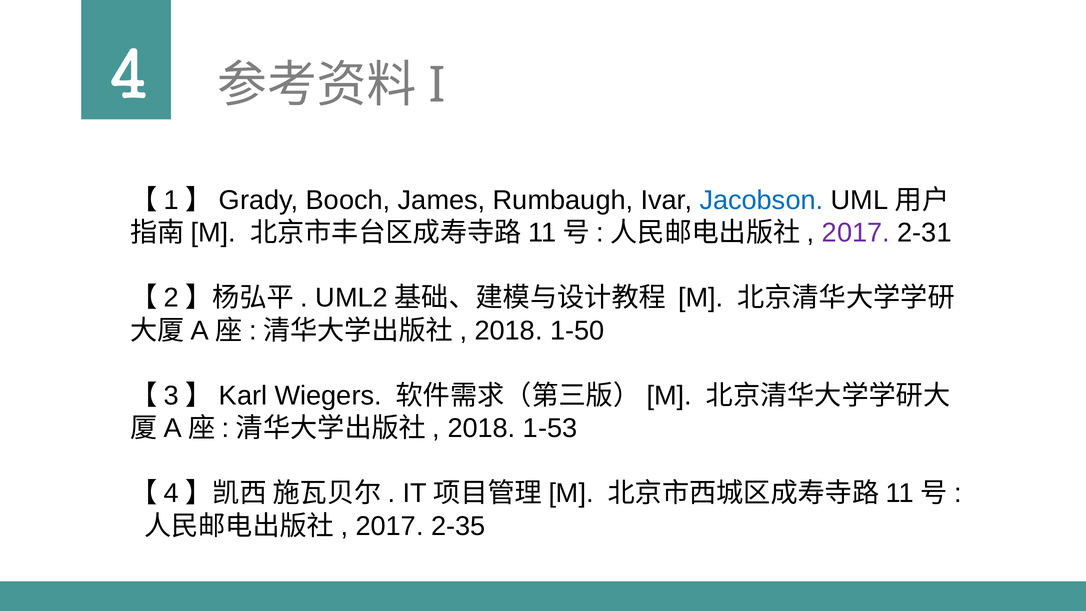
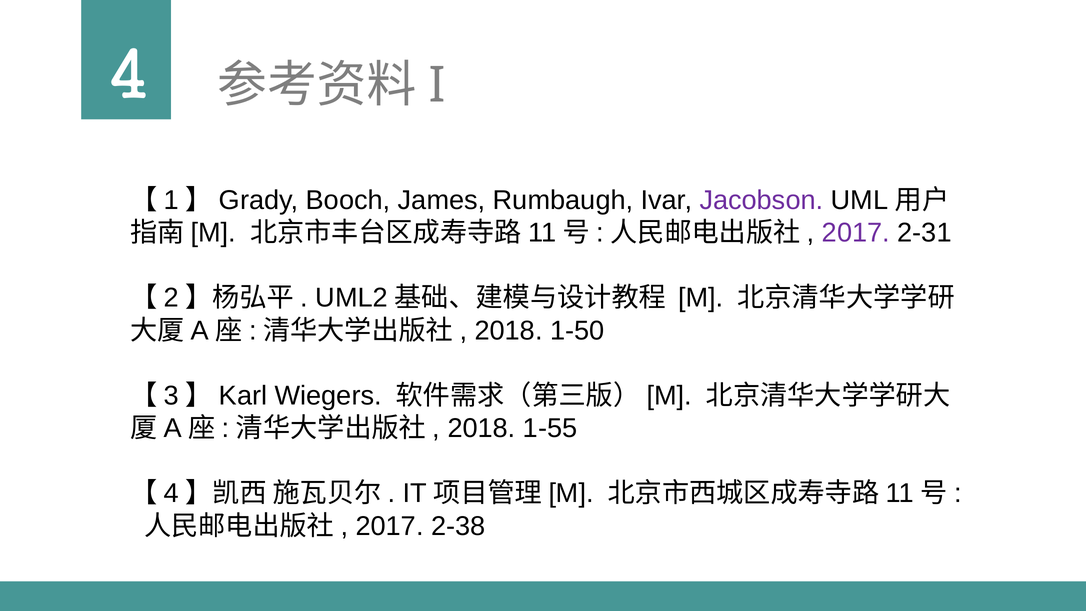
Jacobson colour: blue -> purple (761, 200)
1-53: 1-53 -> 1-55 (550, 428)
2-35: 2-35 -> 2-38 (458, 526)
